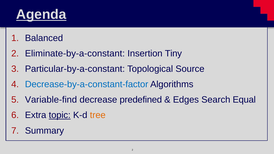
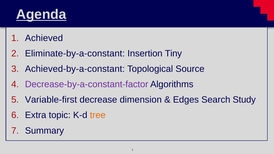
Balanced: Balanced -> Achieved (44, 38)
Particular-by-a-constant: Particular-by-a-constant -> Achieved-by-a-constant (75, 69)
Decrease-by-a-constant-factor colour: blue -> purple (87, 84)
Variable-find: Variable-find -> Variable-first (51, 100)
predefined: predefined -> dimension (141, 100)
Equal: Equal -> Study (244, 100)
topic underline: present -> none (60, 115)
